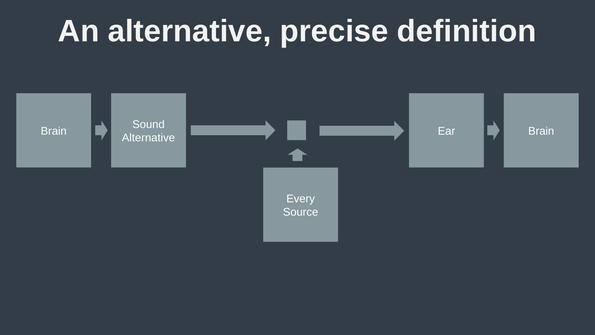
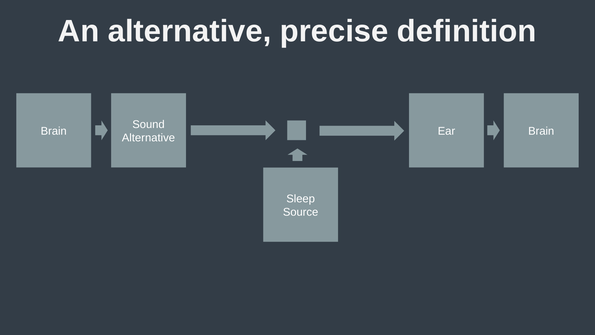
Every: Every -> Sleep (301, 199)
